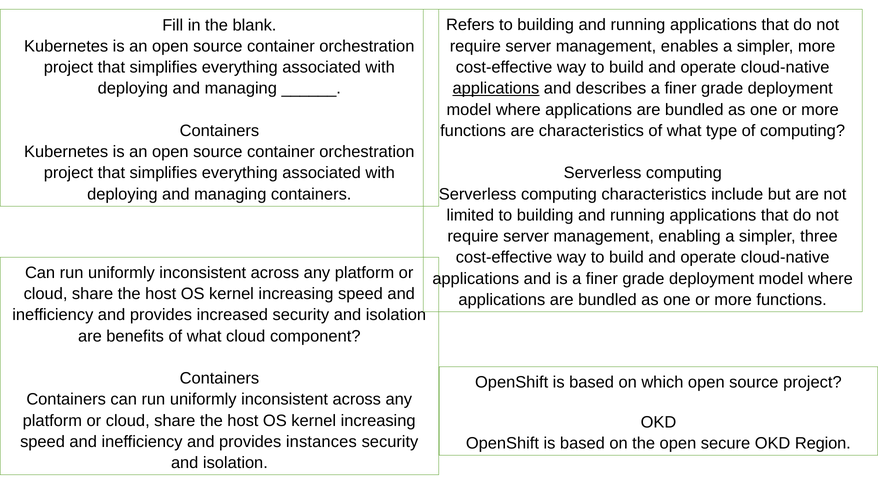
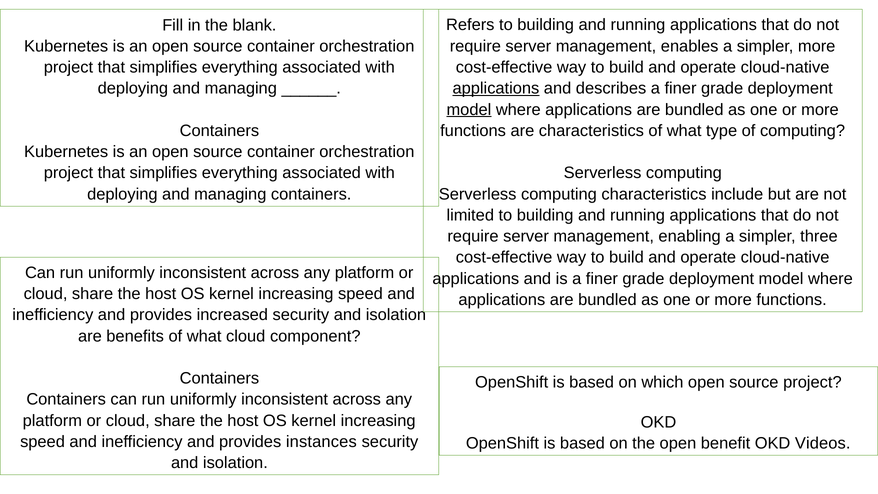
model underline: none -> present (469, 110)
secure: secure -> benefit (726, 443)
Region: Region -> Videos (823, 443)
